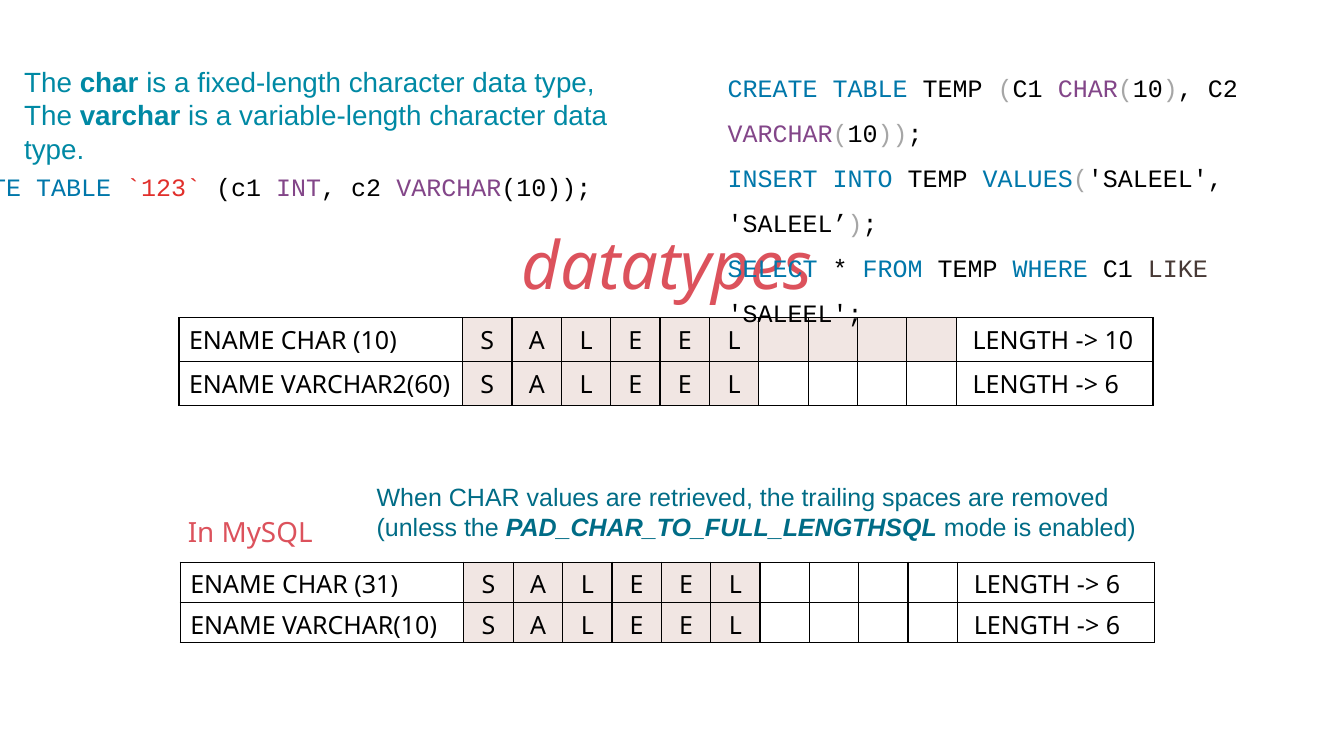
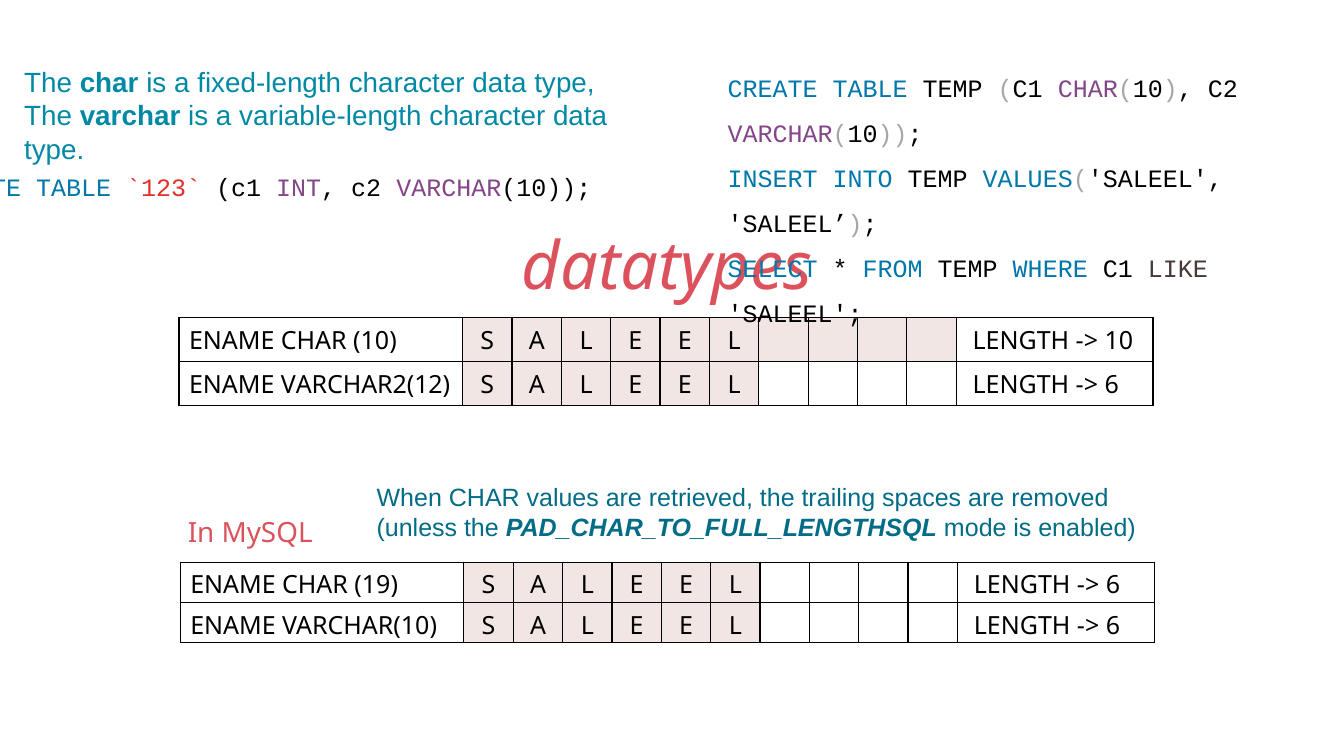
VARCHAR2(60: VARCHAR2(60 -> VARCHAR2(12 (366, 385)
31: 31 -> 19 (376, 586)
